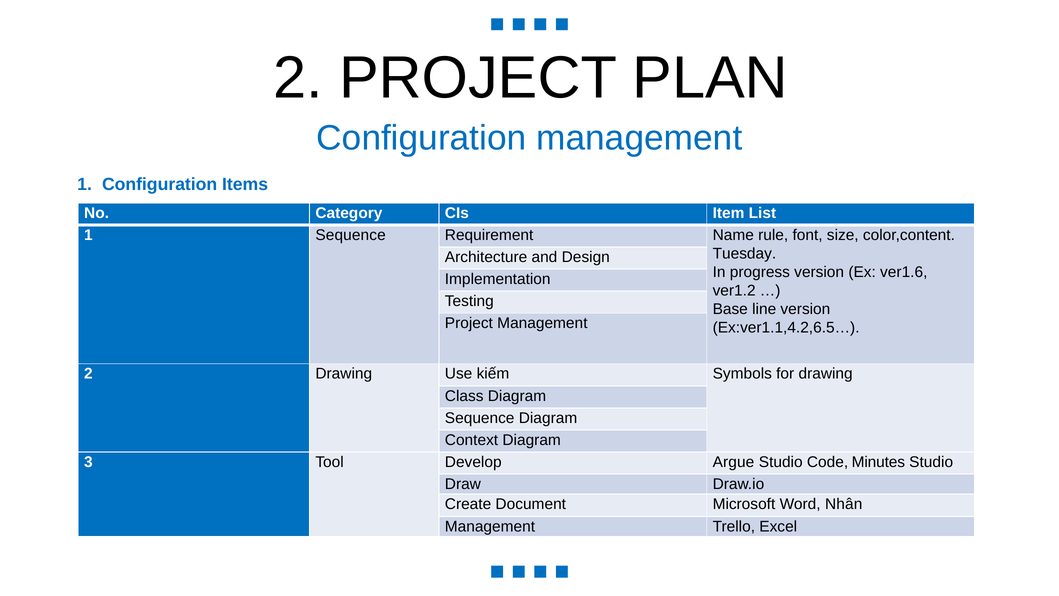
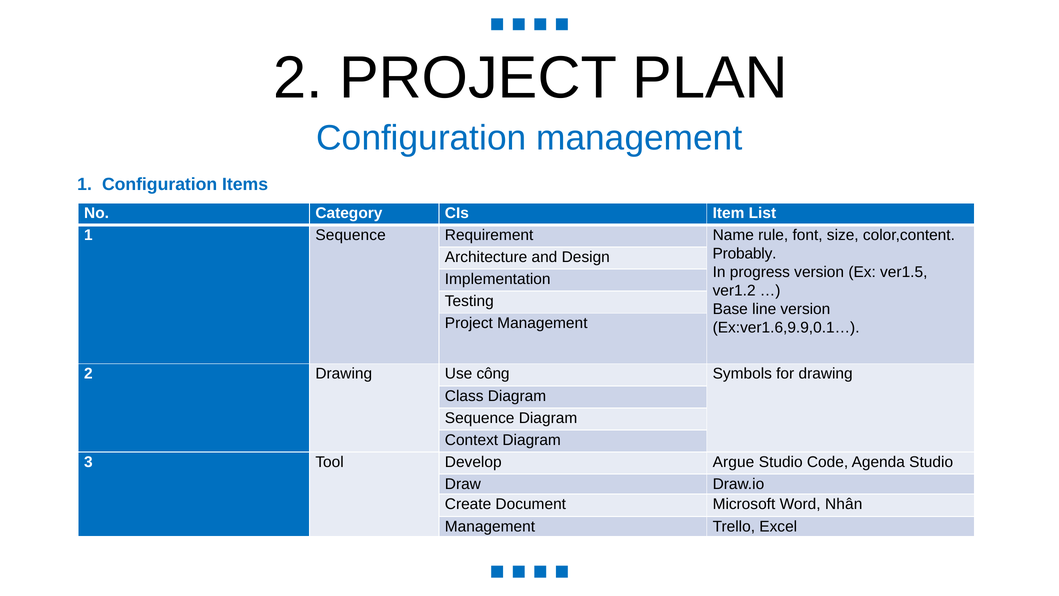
Tuesday: Tuesday -> Probably (745, 253)
ver1.6: ver1.6 -> ver1.5 (904, 272)
Ex:ver1.1,4.2,6.5…: Ex:ver1.1,4.2,6.5… -> Ex:ver1.6,9.9,0.1… (786, 328)
kiếm: kiếm -> công (493, 374)
Minutes: Minutes -> Agenda (878, 462)
